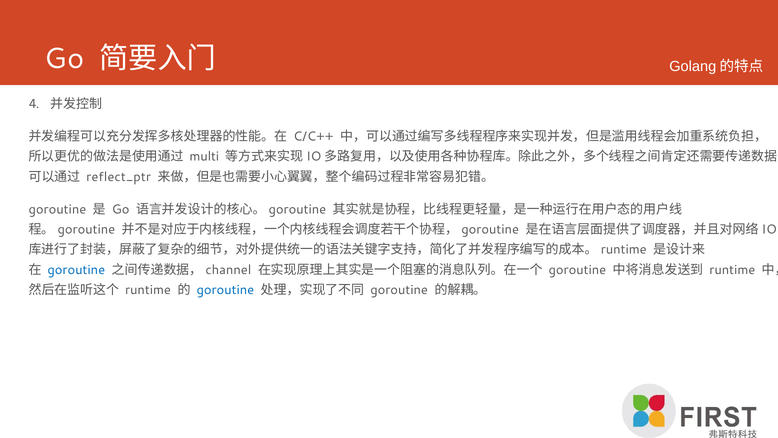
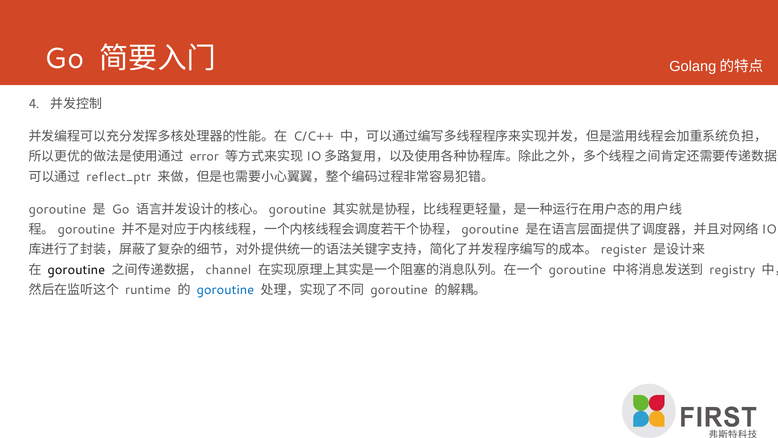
multi: multi -> error (204, 157)
runtime: runtime -> register (624, 249)
goroutine colour: blue -> black (76, 270)
runtime: runtime -> registry (732, 270)
